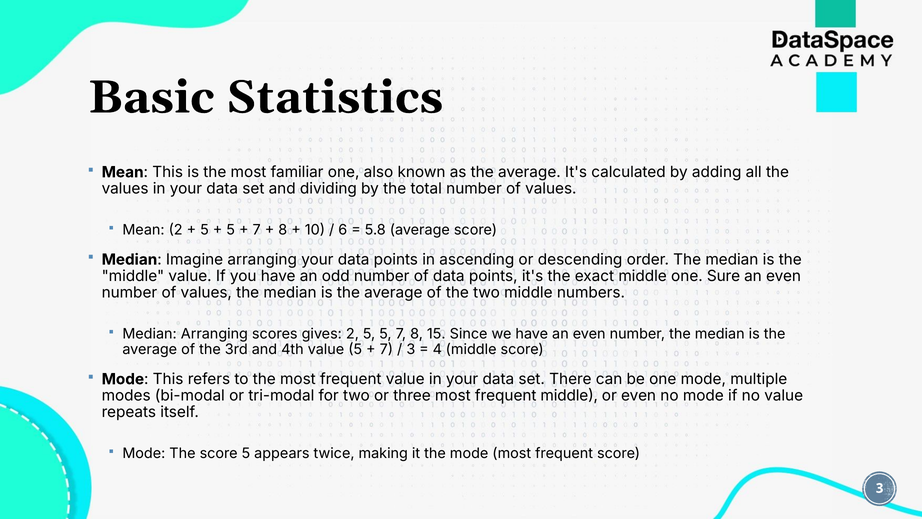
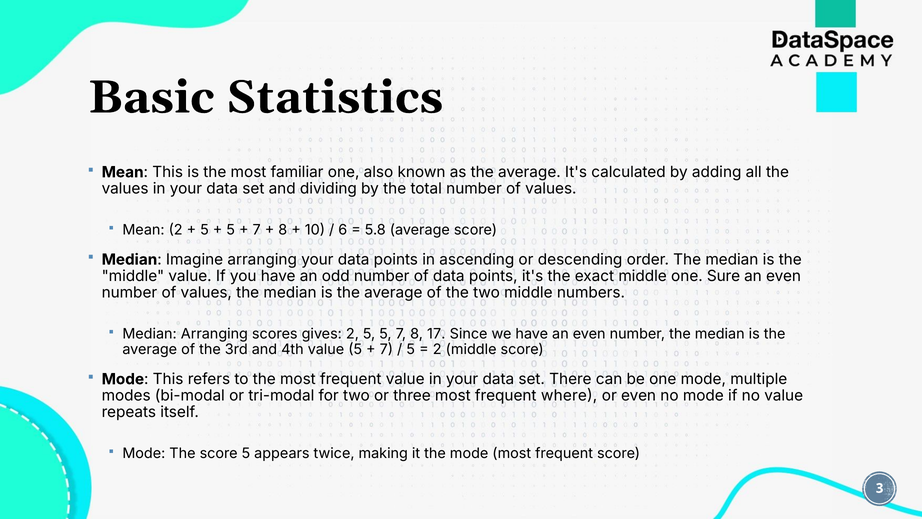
15: 15 -> 17 (436, 334)
3: 3 -> 5 (411, 349)
4: 4 -> 2 (437, 349)
frequent middle: middle -> where (569, 395)
